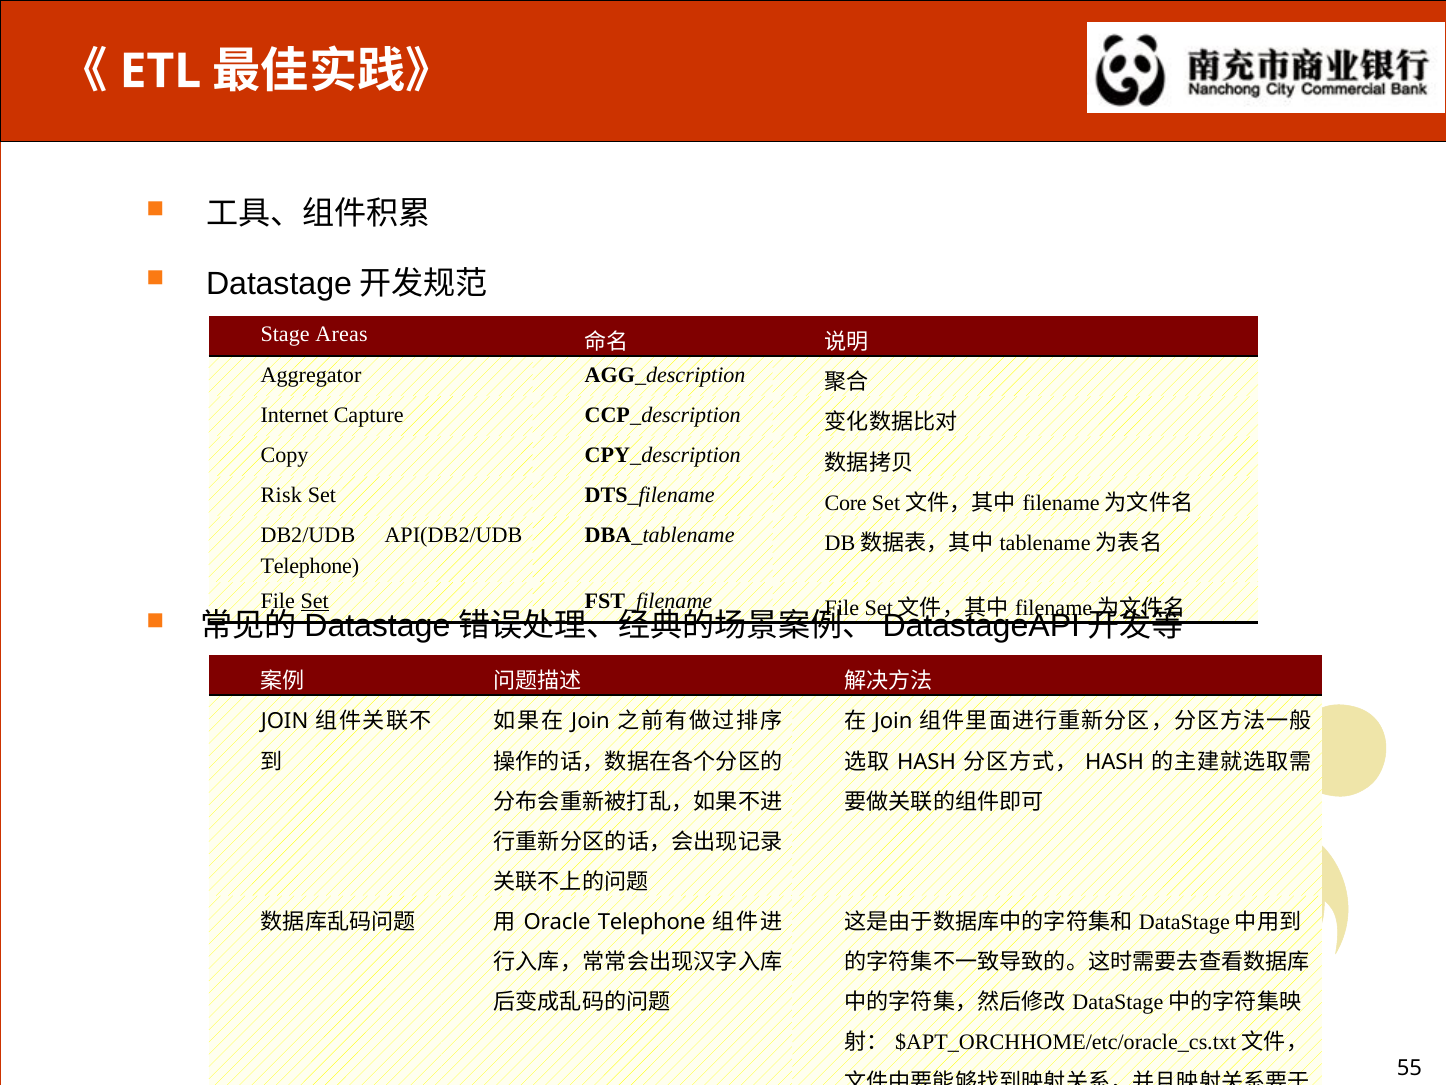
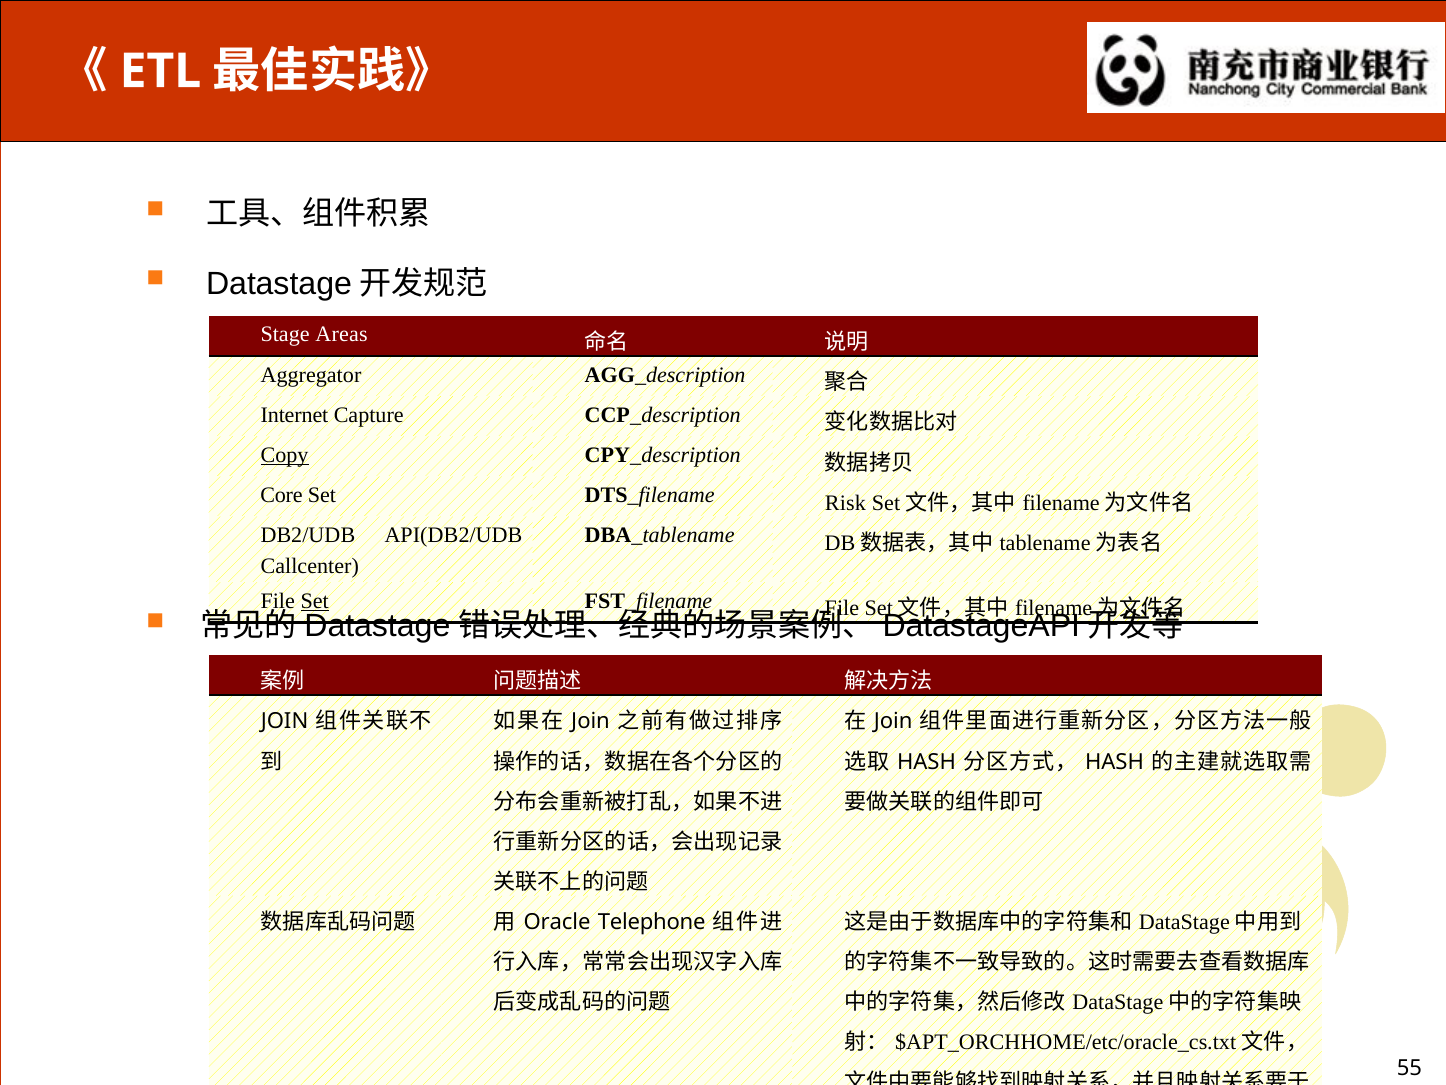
Copy underline: none -> present (285, 455)
Risk: Risk -> Core (282, 495)
Core: Core -> Risk (845, 503)
Telephone: Telephone -> Callcenter (310, 566)
